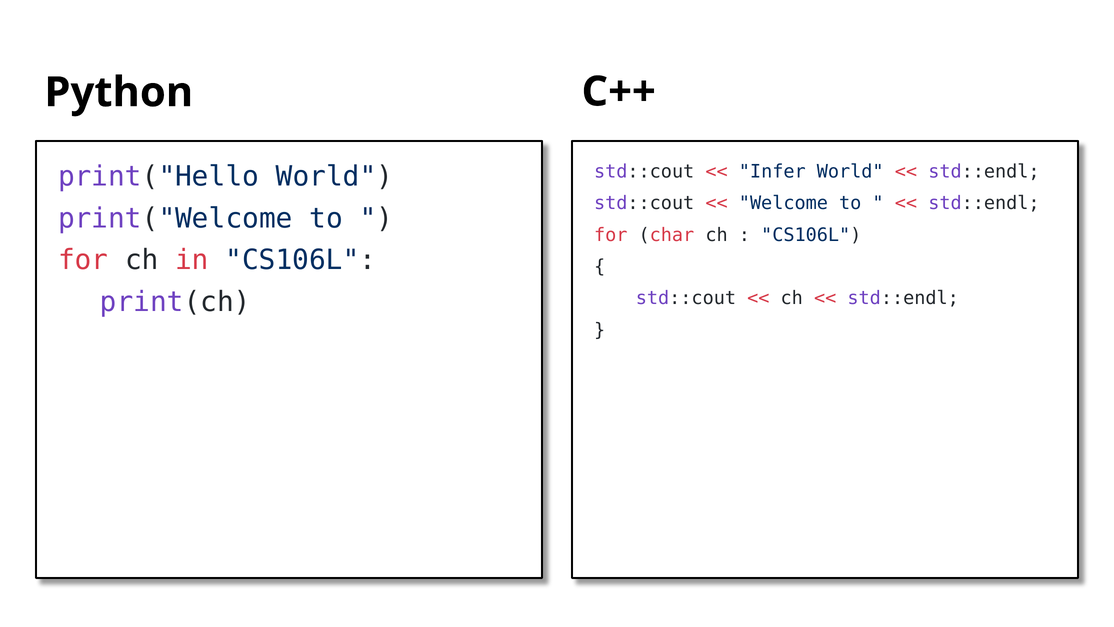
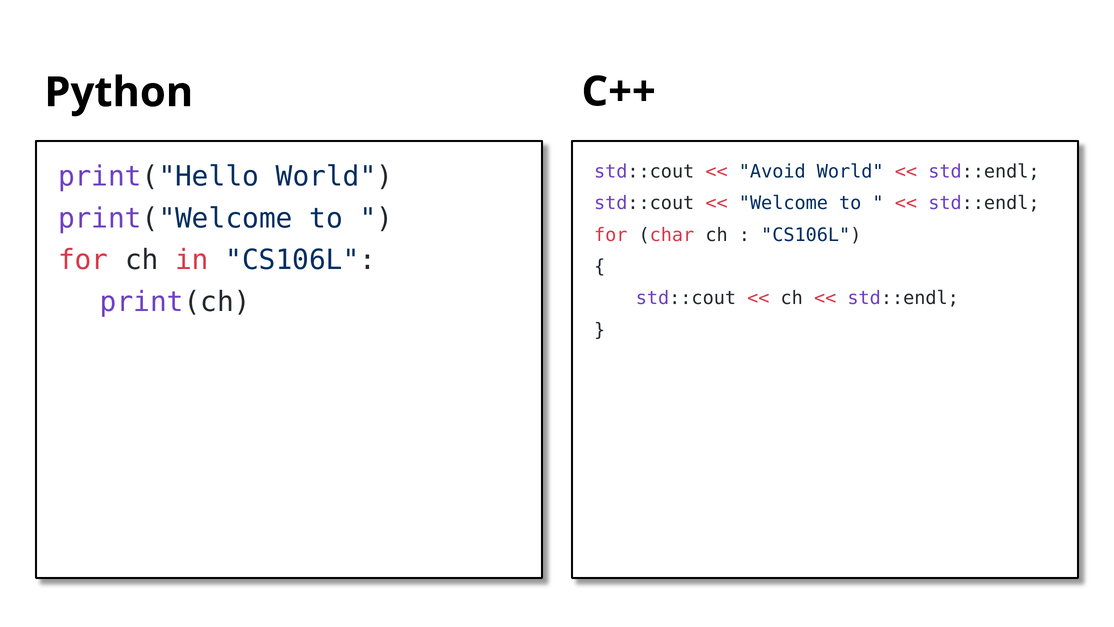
Infer: Infer -> Avoid (772, 172)
